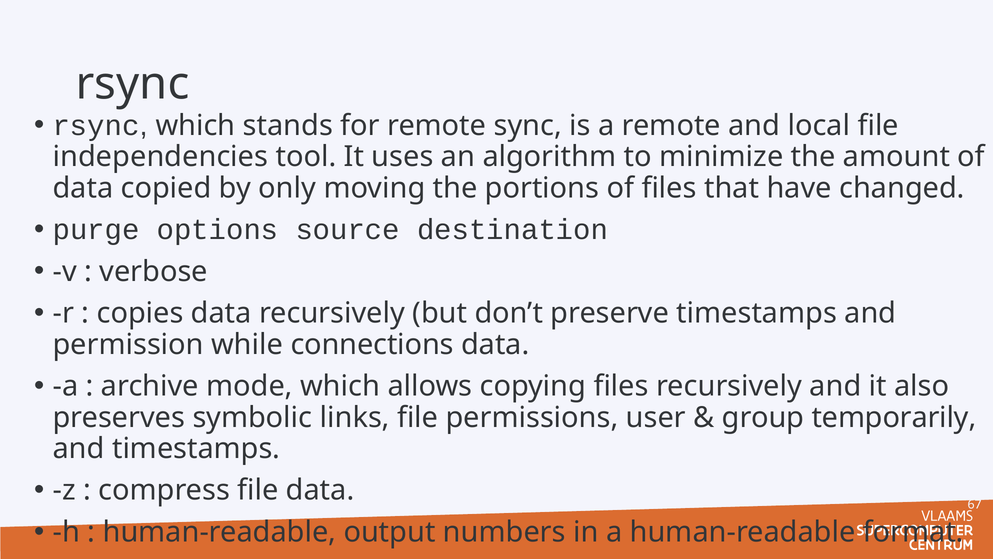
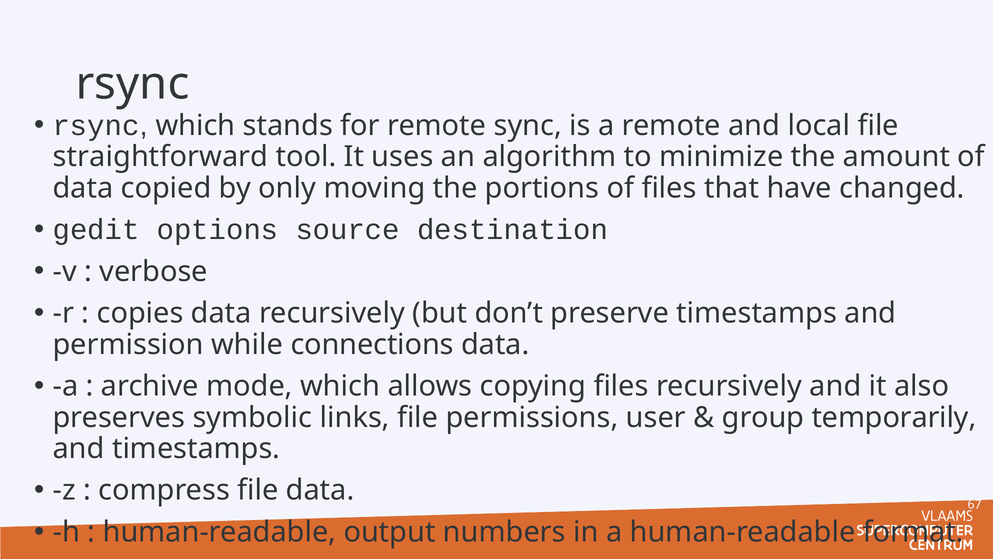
independencies: independencies -> straightforward (160, 157)
purge: purge -> gedit (96, 230)
